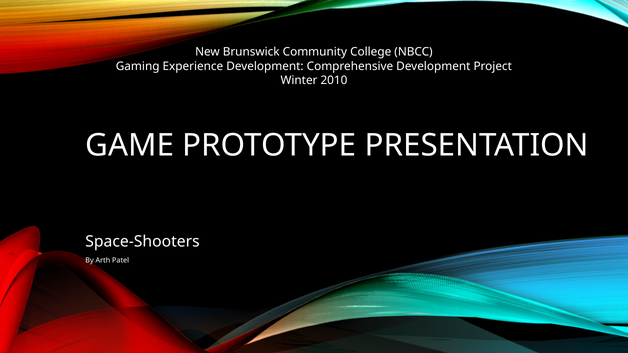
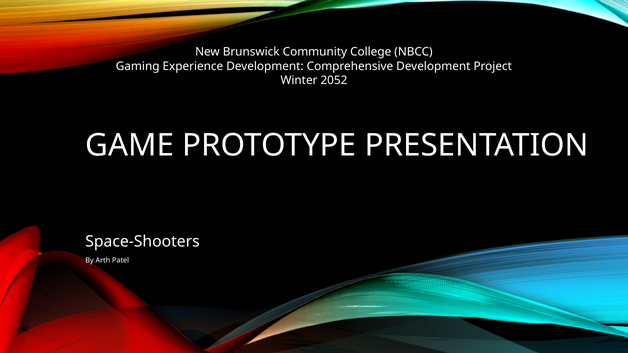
2010: 2010 -> 2052 (334, 80)
